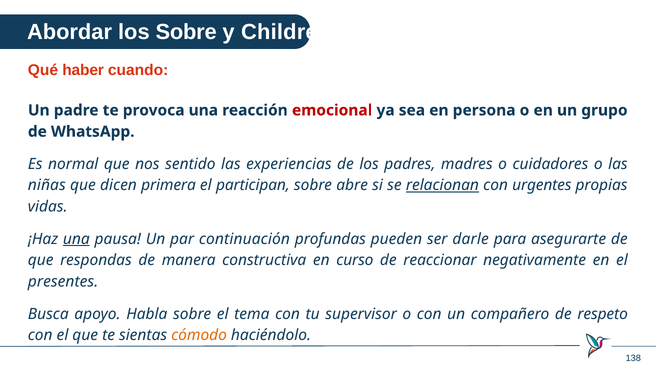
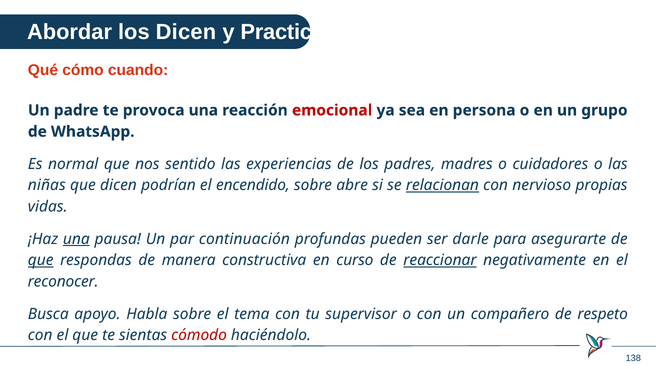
los Sobre: Sobre -> Dicen (186, 32)
Children: Children -> Practicar (286, 32)
haber: haber -> cómo (83, 70)
primera: primera -> podrían (168, 185)
participan: participan -> encendido (253, 185)
urgentes: urgentes -> nervioso (542, 185)
que underline: none -> present (41, 260)
reaccionar underline: none -> present (440, 260)
presentes: presentes -> reconocer (63, 282)
cómodo colour: orange -> red (199, 335)
